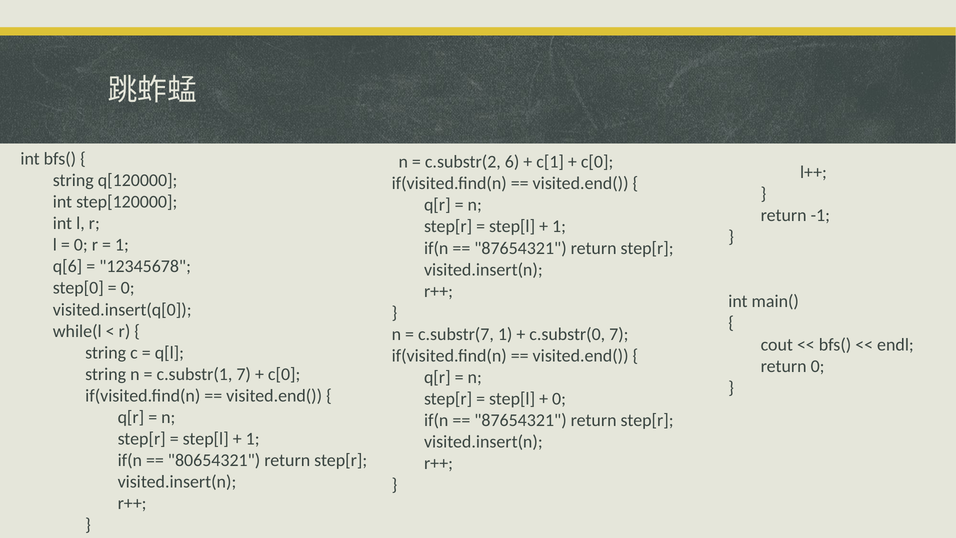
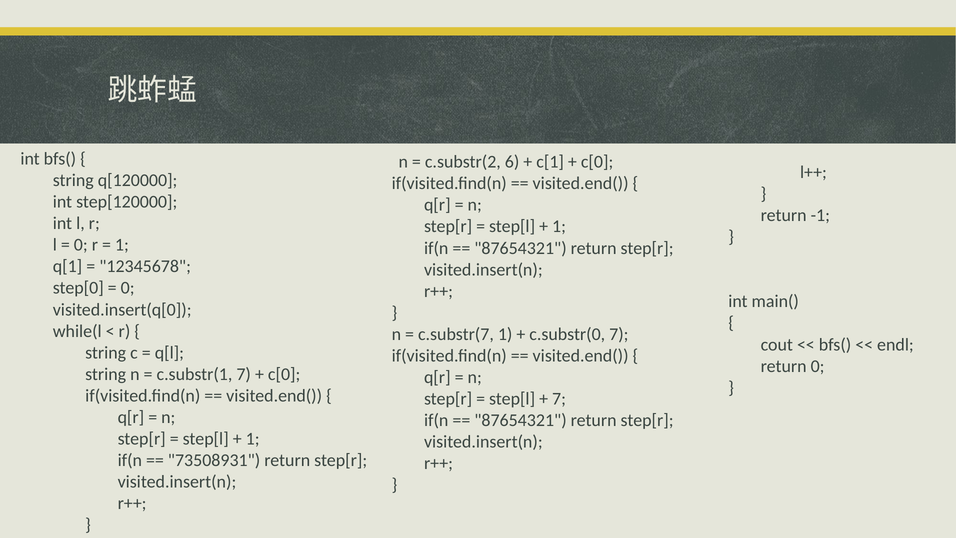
q[6: q[6 -> q[1 (68, 266)
0: 0 -> 7 (559, 399)
80654321: 80654321 -> 73508931 (214, 460)
